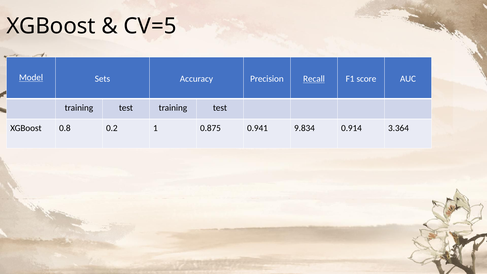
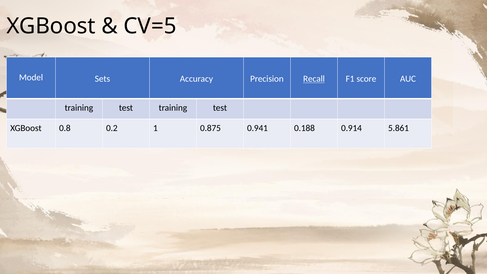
Model underline: present -> none (31, 78)
9.834: 9.834 -> 0.188 (304, 128)
3.364: 3.364 -> 5.861 (399, 128)
